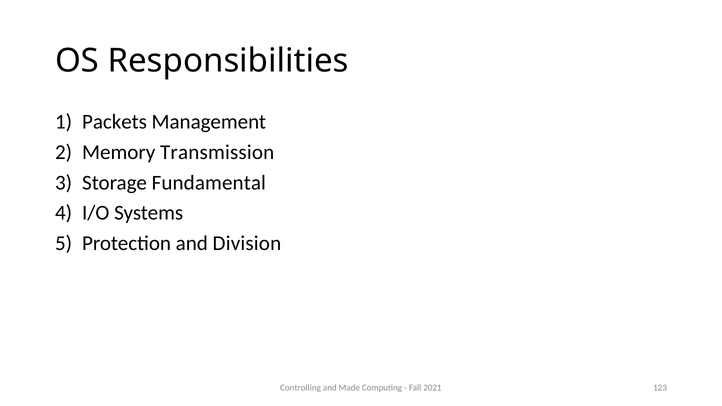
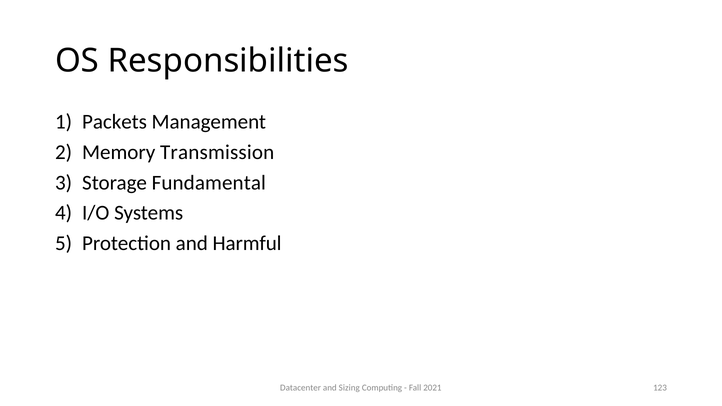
Division: Division -> Harmful (247, 243)
Controlling: Controlling -> Datacenter (301, 388)
Made: Made -> Sizing (349, 388)
